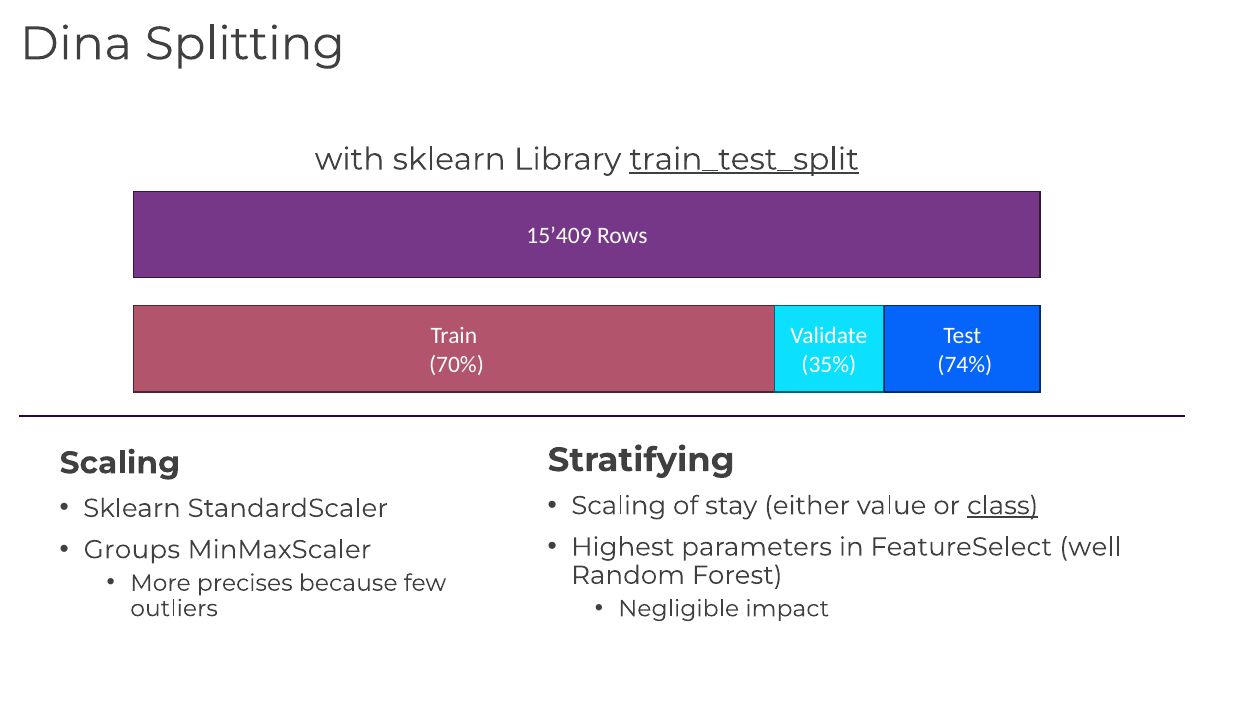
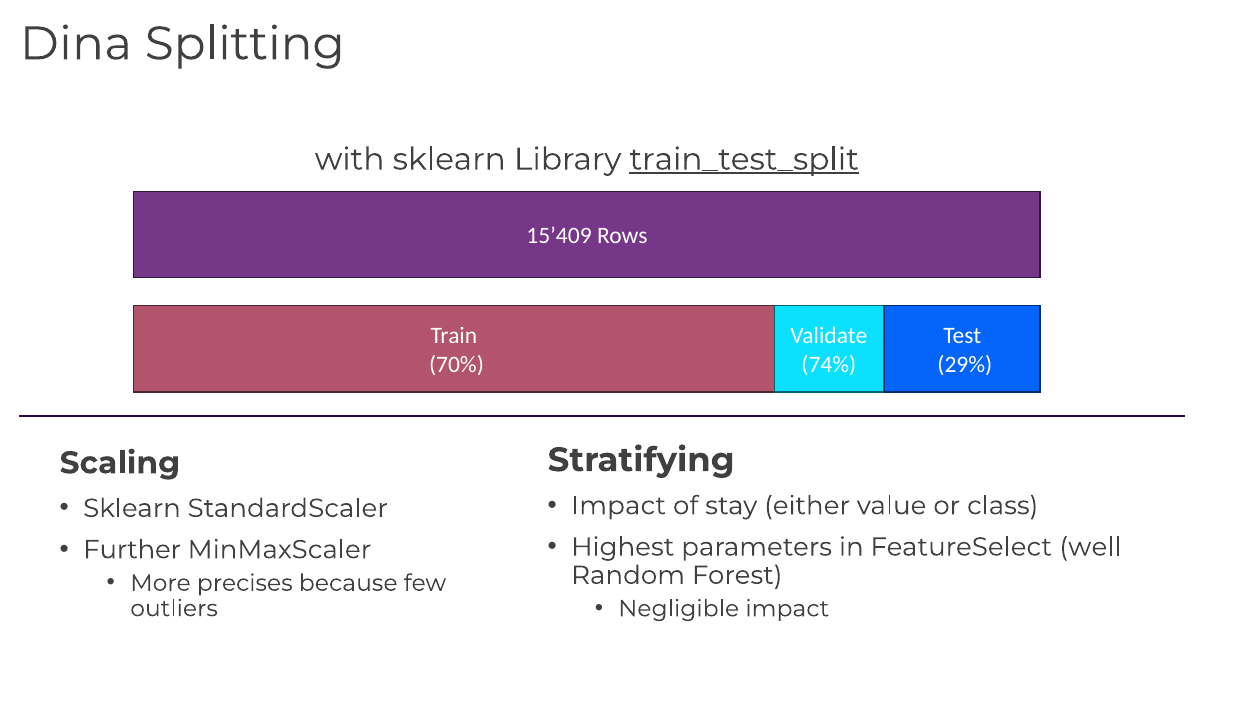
35%: 35% -> 74% (829, 364)
74%: 74% -> 29% (965, 364)
Scaling: Scaling -> Impact (619, 506)
class underline: present -> none (1003, 506)
Groups: Groups -> Further (132, 550)
